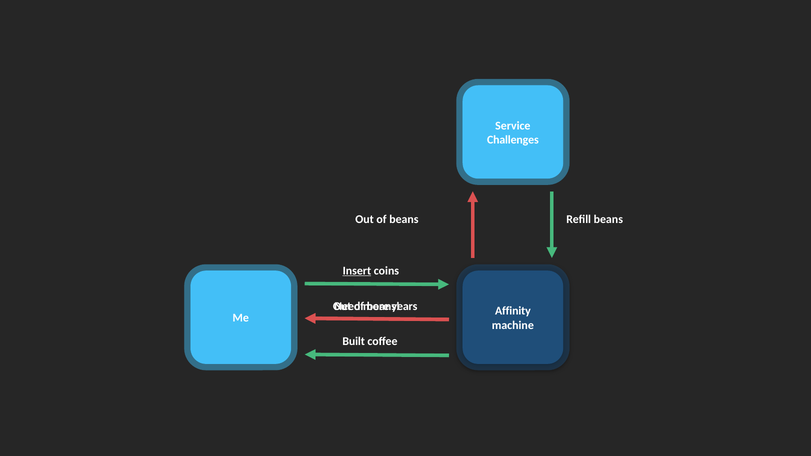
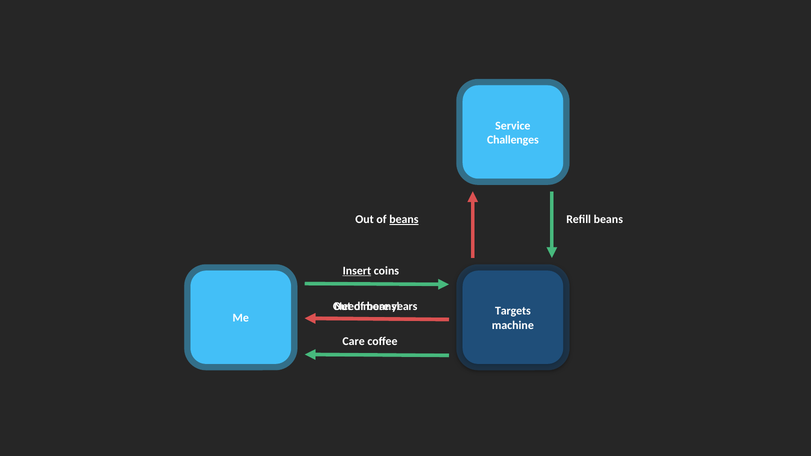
beans underline: none -> present (404, 220)
Affinity: Affinity -> Targets (513, 311)
Built: Built -> Care (354, 341)
